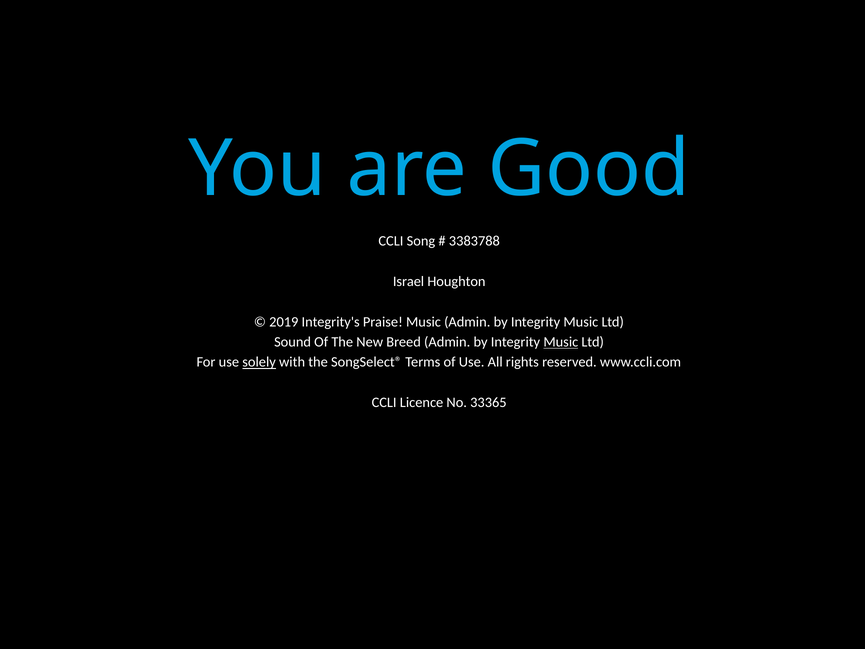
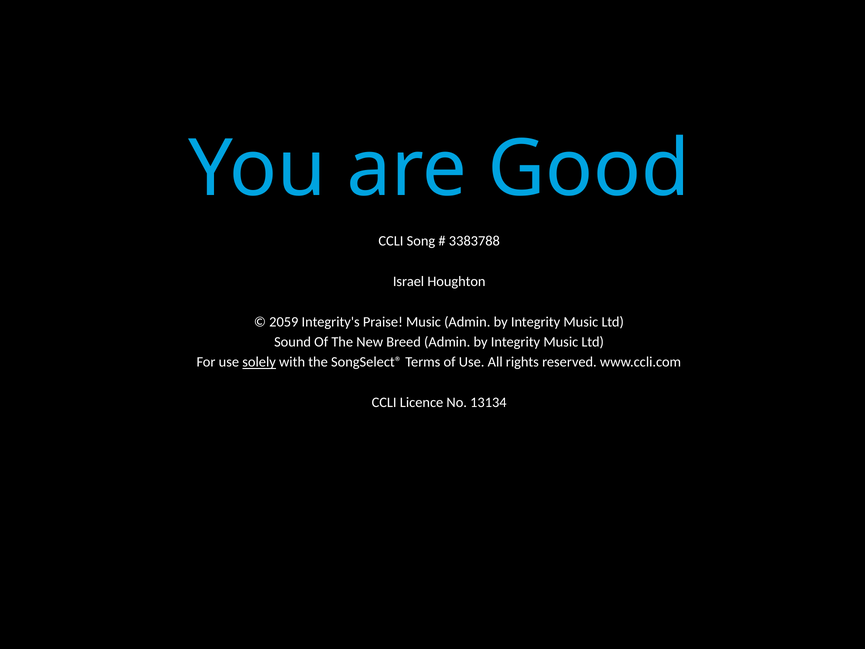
2019: 2019 -> 2059 (284, 322)
Music underline: present -> none (561, 342)
33365: 33365 -> 13134 (488, 402)
